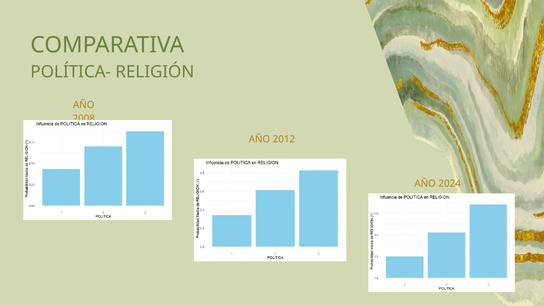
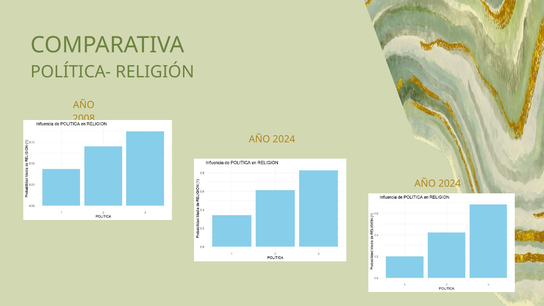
2012: 2012 -> 2024 (284, 139)
